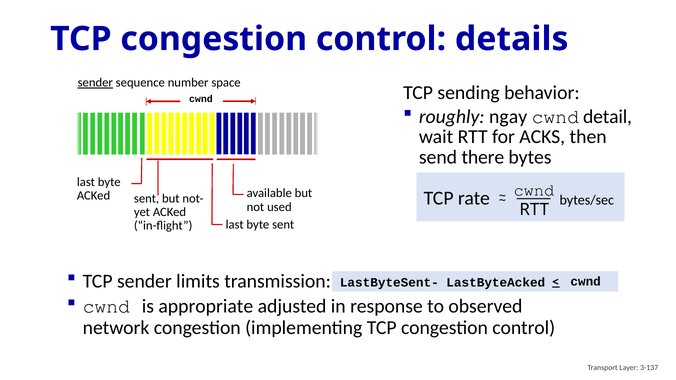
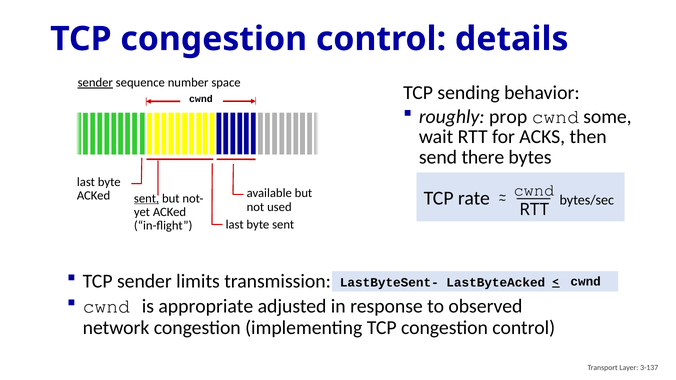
ngay: ngay -> prop (508, 117)
detail: detail -> some (607, 117)
sent underline: none -> present (147, 198)
